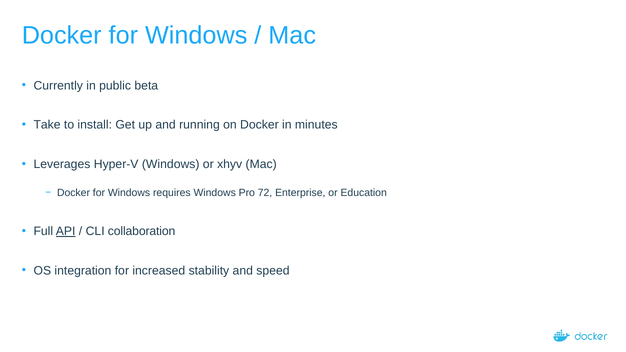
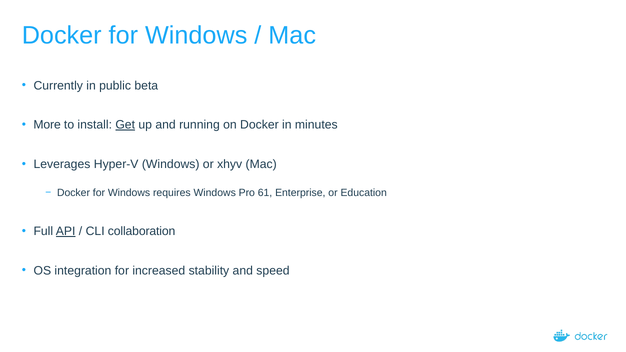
Take: Take -> More (47, 125)
Get underline: none -> present (125, 125)
72: 72 -> 61 (265, 193)
